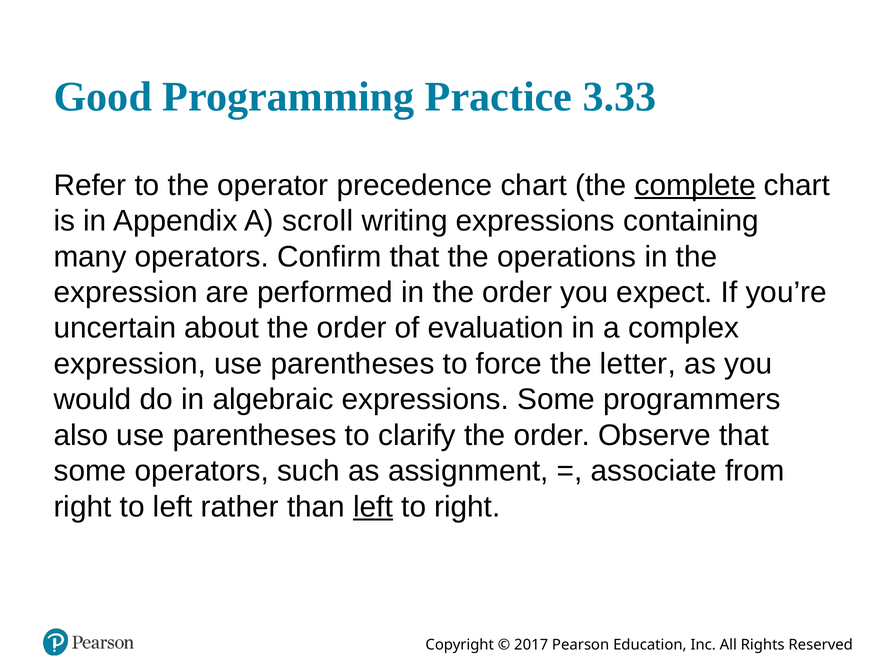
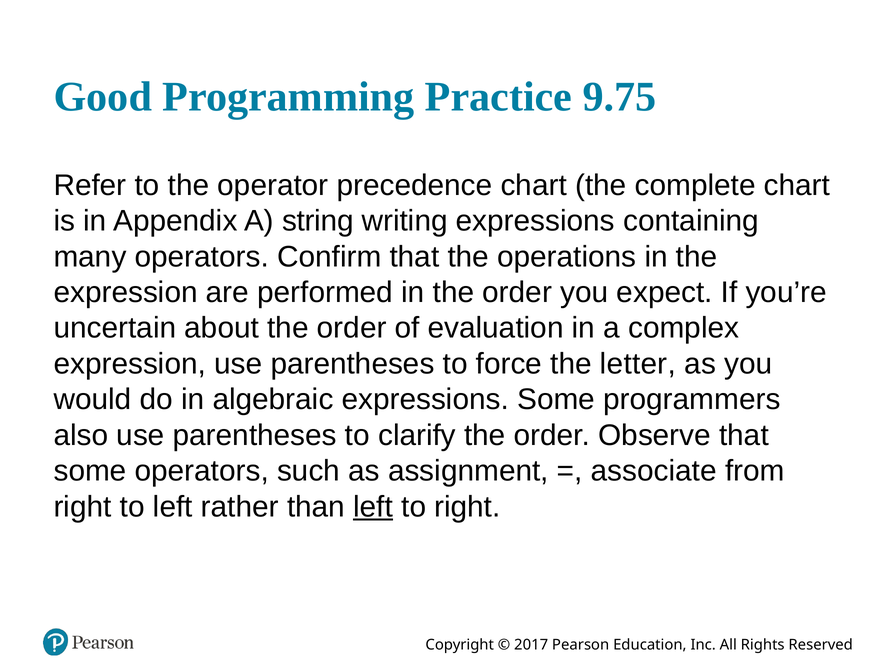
3.33: 3.33 -> 9.75 (619, 97)
complete underline: present -> none (695, 185)
scroll: scroll -> string (318, 221)
